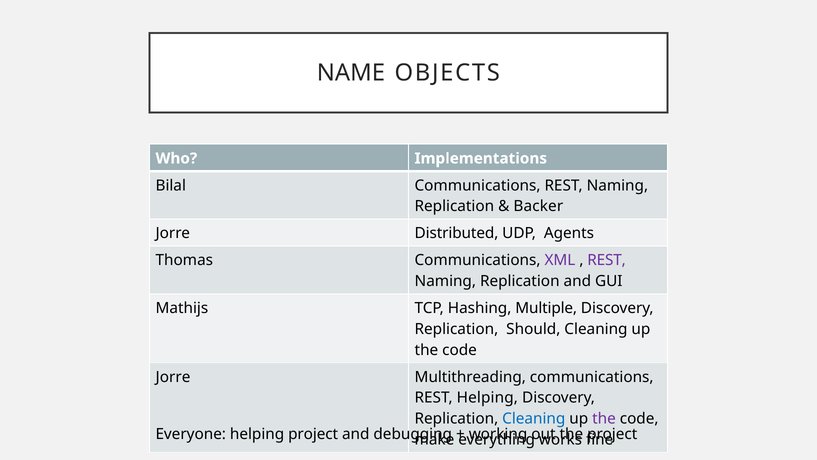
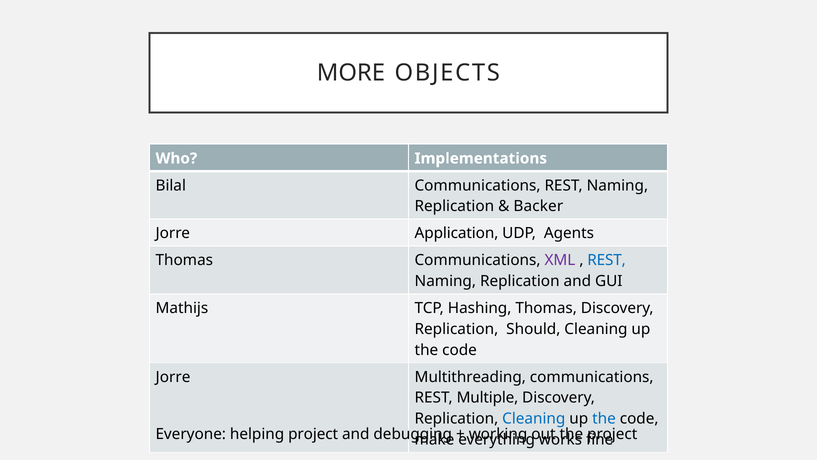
NAME: NAME -> MORE (351, 73)
Distributed: Distributed -> Application (456, 233)
REST colour: purple -> blue (607, 260)
Hashing Multiple: Multiple -> Thomas (546, 308)
REST Helping: Helping -> Multiple (487, 397)
the colour: purple -> blue (604, 418)
